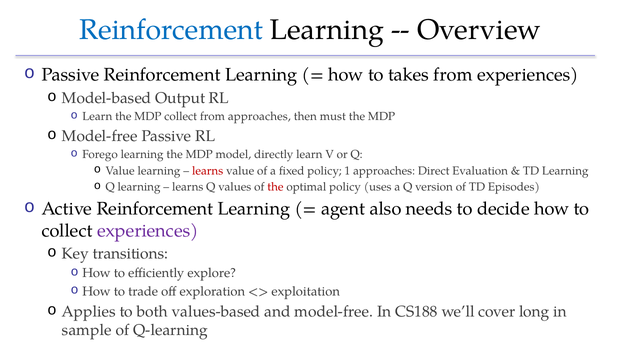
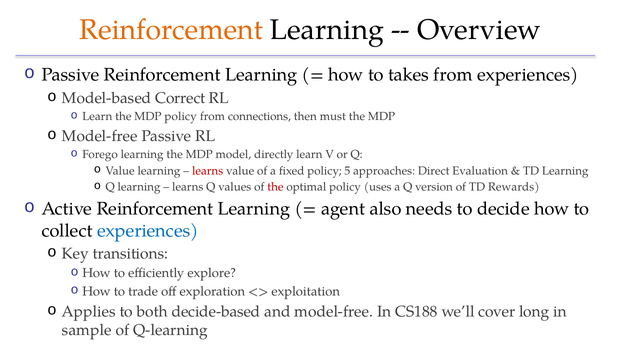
Reinforcement colour: blue -> orange (171, 30)
Output: Output -> Correct (180, 98)
MDP collect: collect -> policy (181, 116)
from approaches: approaches -> connections (259, 116)
1: 1 -> 5 (347, 171)
Episodes: Episodes -> Rewards (514, 187)
experiences colour: purple -> blue (148, 231)
values-based: values-based -> decide-based (216, 312)
